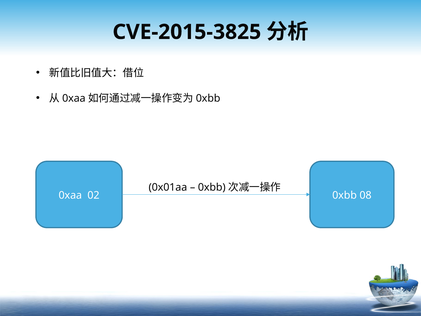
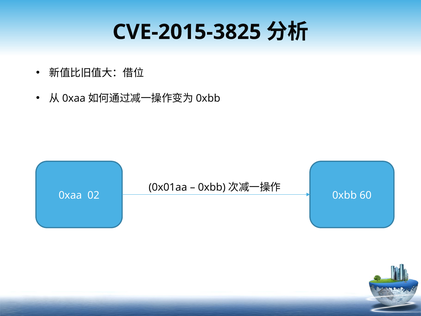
08: 08 -> 60 (366, 195)
